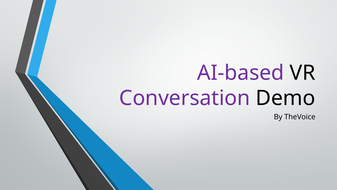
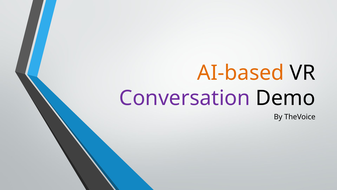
AI-based colour: purple -> orange (241, 73)
